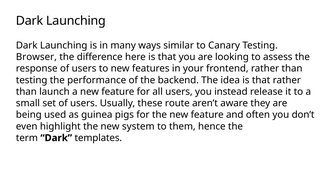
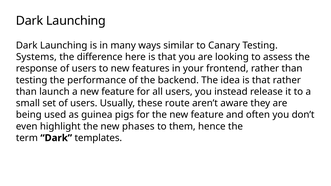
Browser: Browser -> Systems (36, 57)
system: system -> phases (138, 127)
